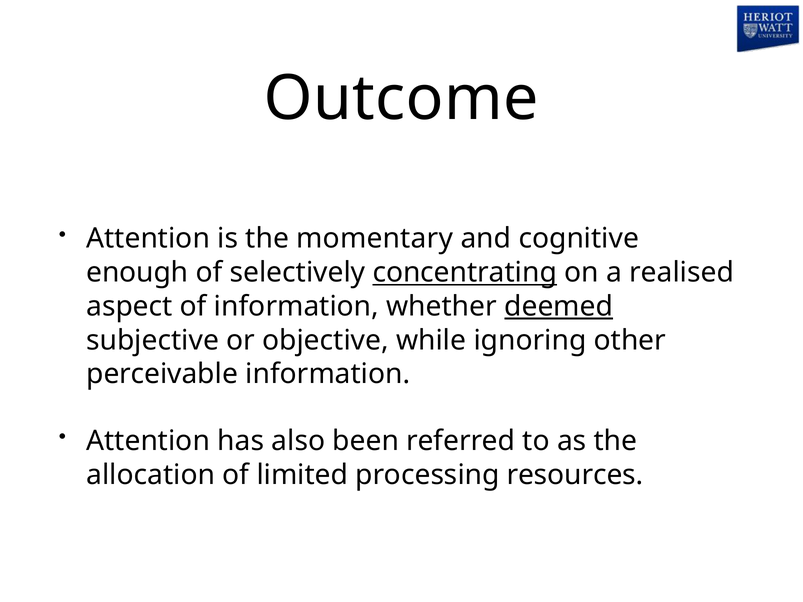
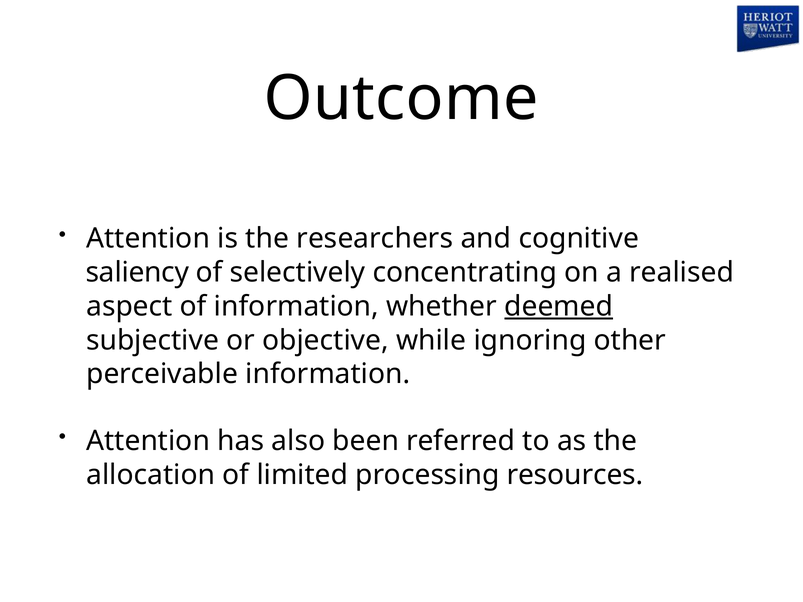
momentary: momentary -> researchers (375, 239)
enough: enough -> saliency (137, 273)
concentrating underline: present -> none (465, 273)
